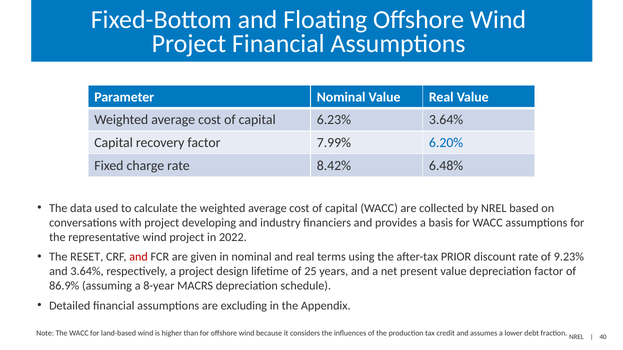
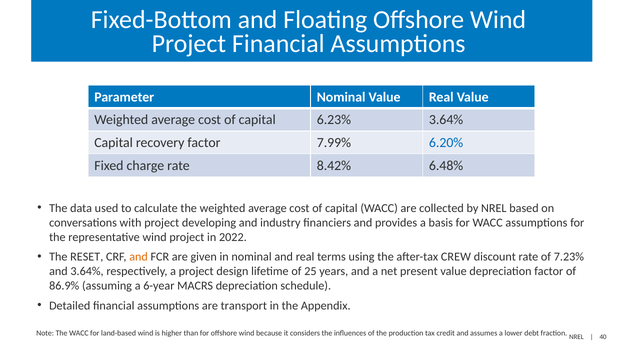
and colour: red -> orange (139, 257)
PRIOR: PRIOR -> CREW (456, 257)
9.23%: 9.23% -> 7.23% (569, 257)
8-year: 8-year -> 6-year (159, 286)
excluding: excluding -> transport (244, 306)
